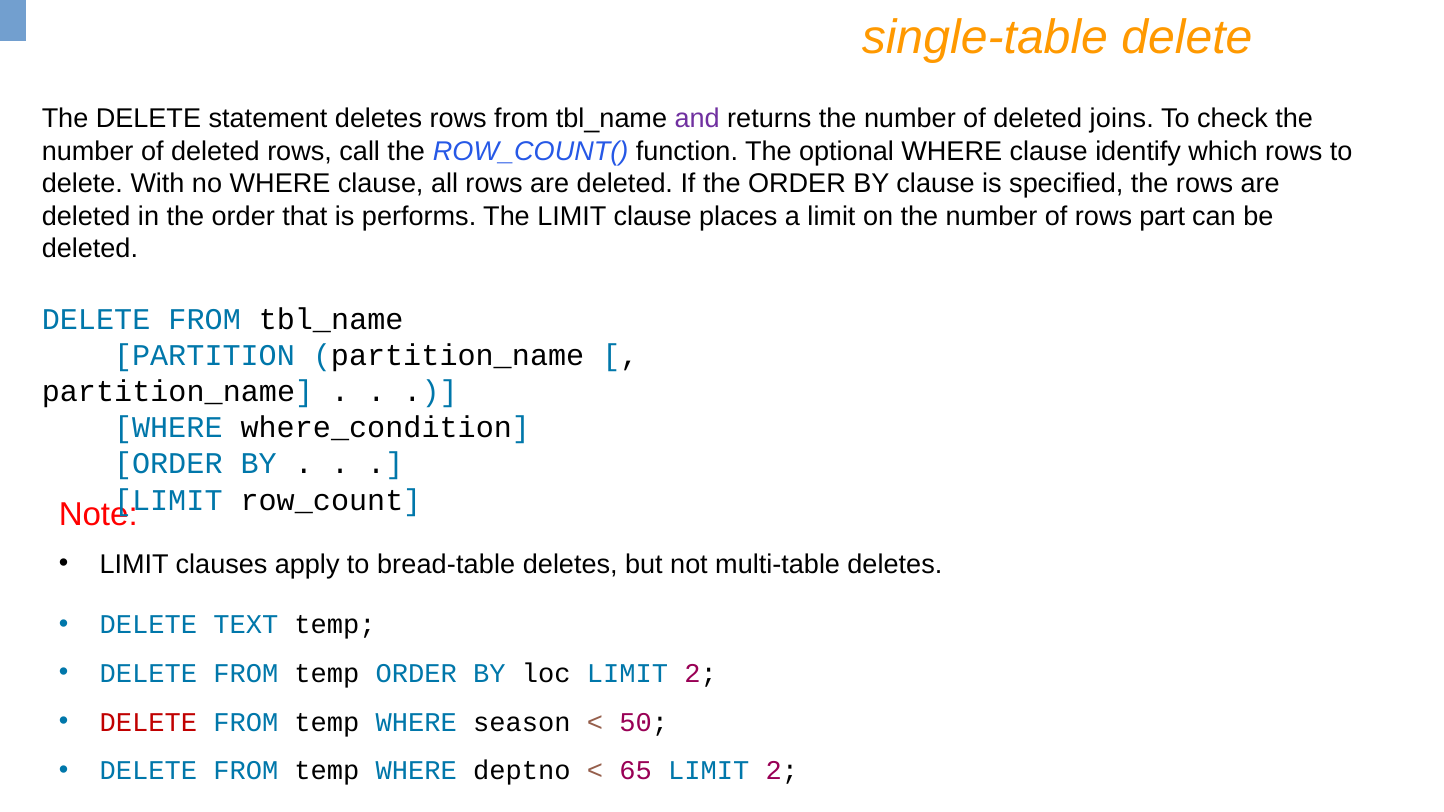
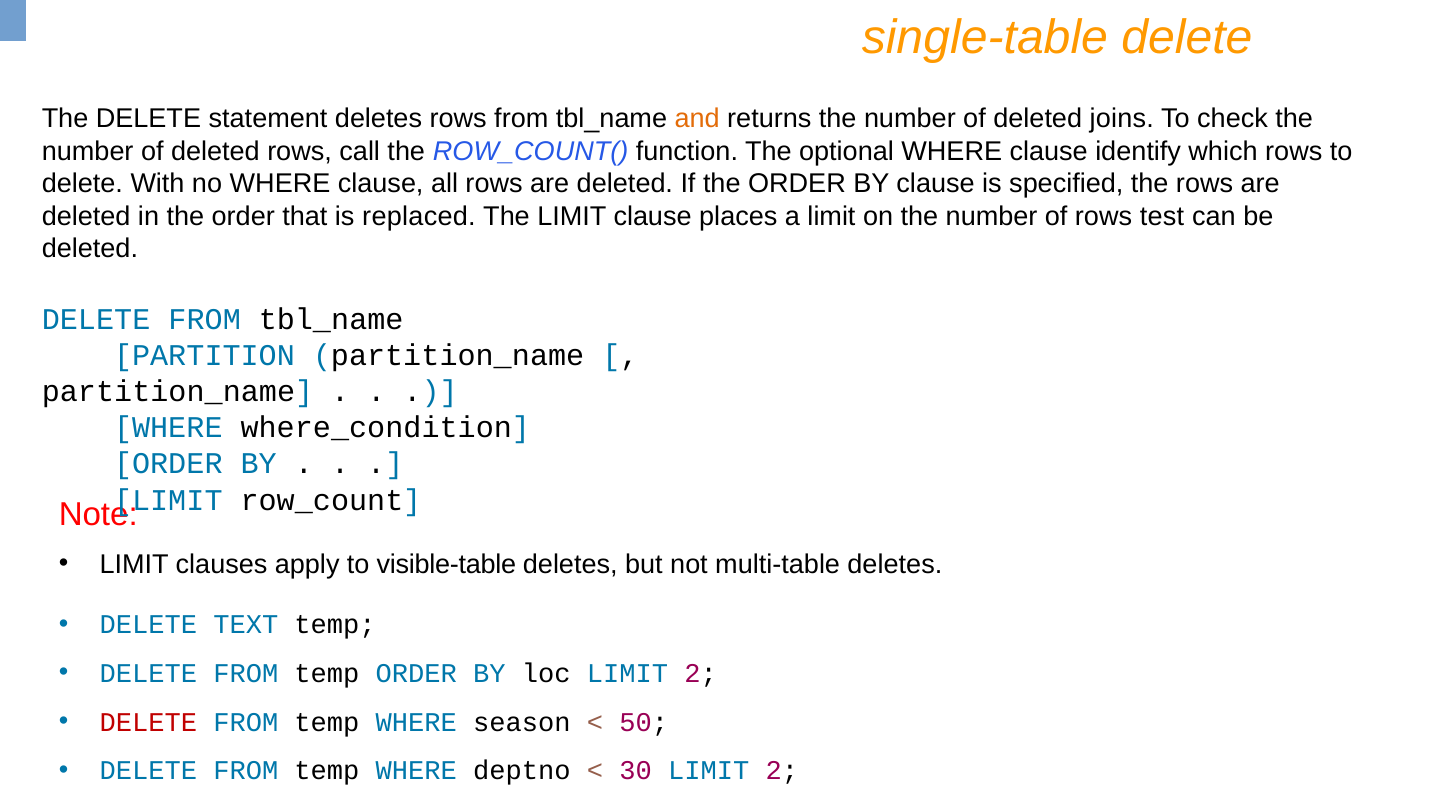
and colour: purple -> orange (697, 119)
performs: performs -> replaced (419, 216)
part: part -> test (1162, 216)
bread-table: bread-table -> visible-table (446, 564)
65: 65 -> 30 (636, 771)
